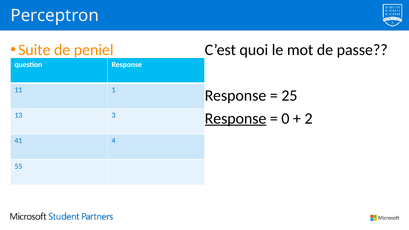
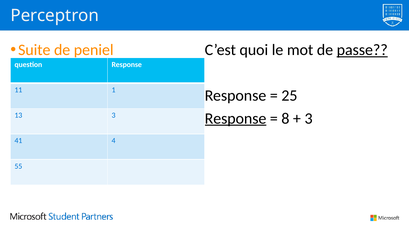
passe underline: none -> present (362, 50)
0: 0 -> 8 (285, 118)
2: 2 -> 3 (309, 118)
